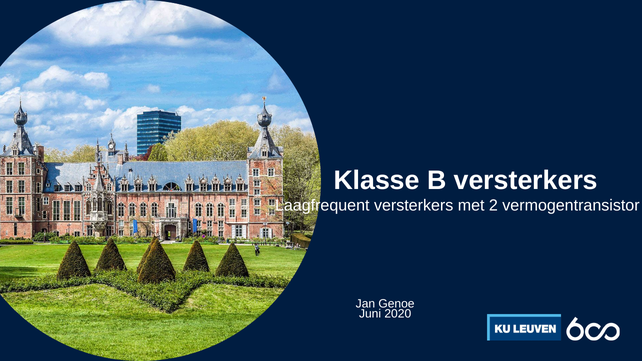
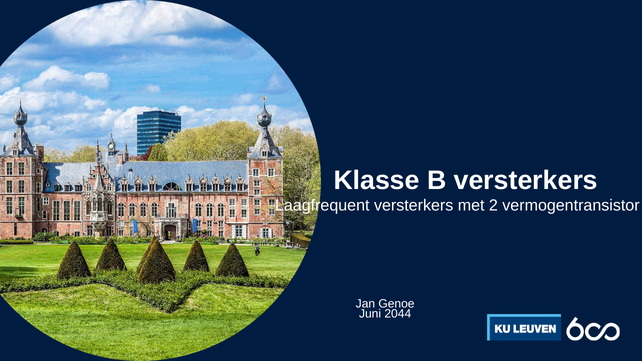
2020: 2020 -> 2044 (398, 314)
